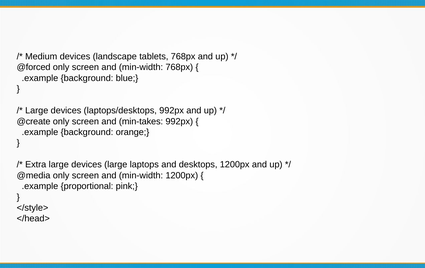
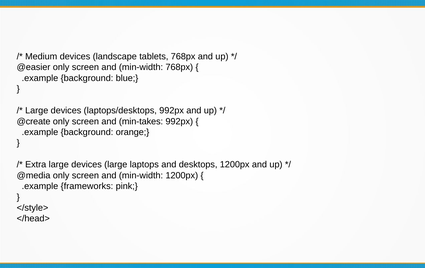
@forced: @forced -> @easier (34, 67)
proportional: proportional -> frameworks (87, 186)
